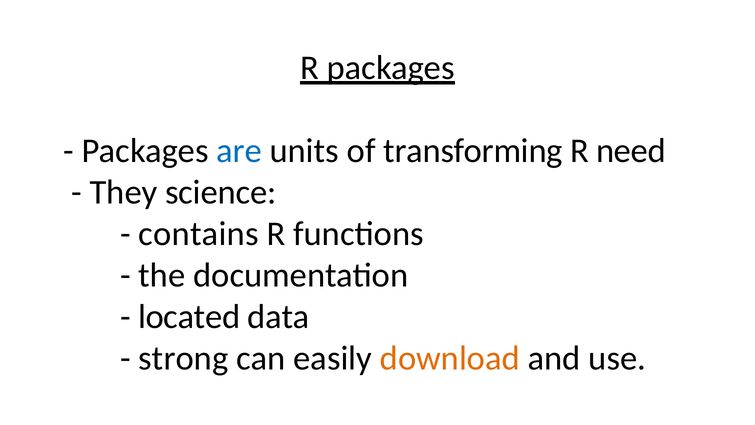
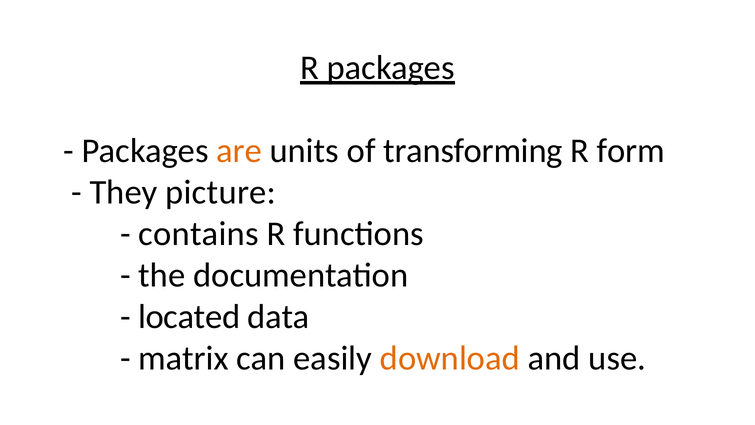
are colour: blue -> orange (239, 151)
need: need -> form (631, 151)
science: science -> picture (221, 192)
strong: strong -> matrix (183, 358)
